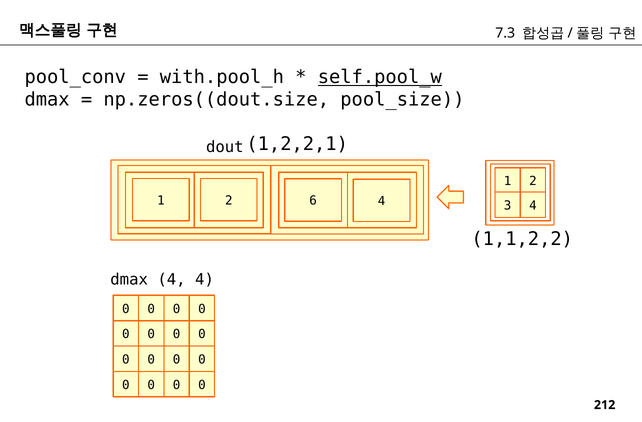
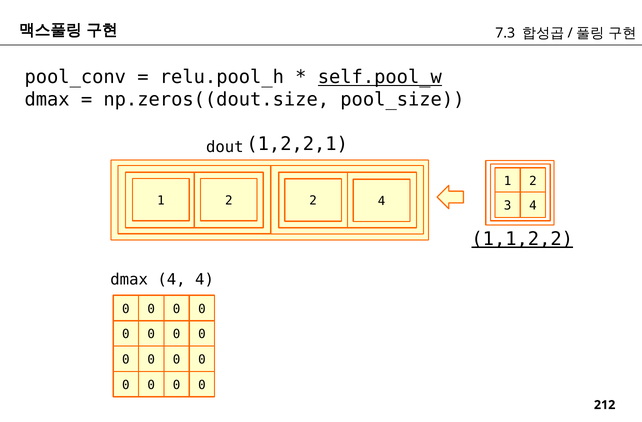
with.pool_h: with.pool_h -> relu.pool_h (222, 77)
2 6: 6 -> 2 (313, 201)
1,1,2,2 underline: none -> present (522, 239)
